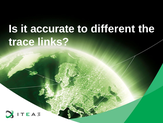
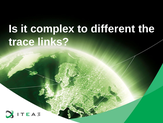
accurate: accurate -> complex (52, 29)
